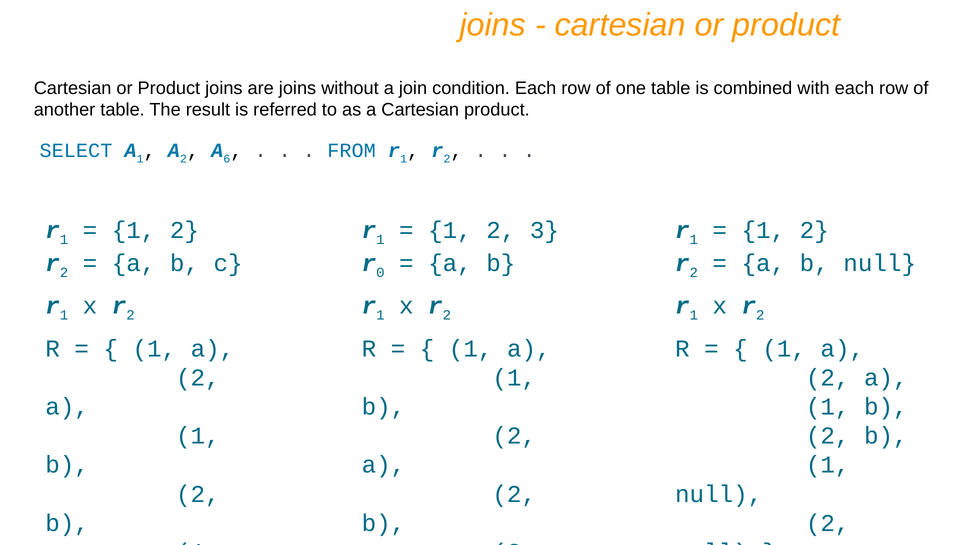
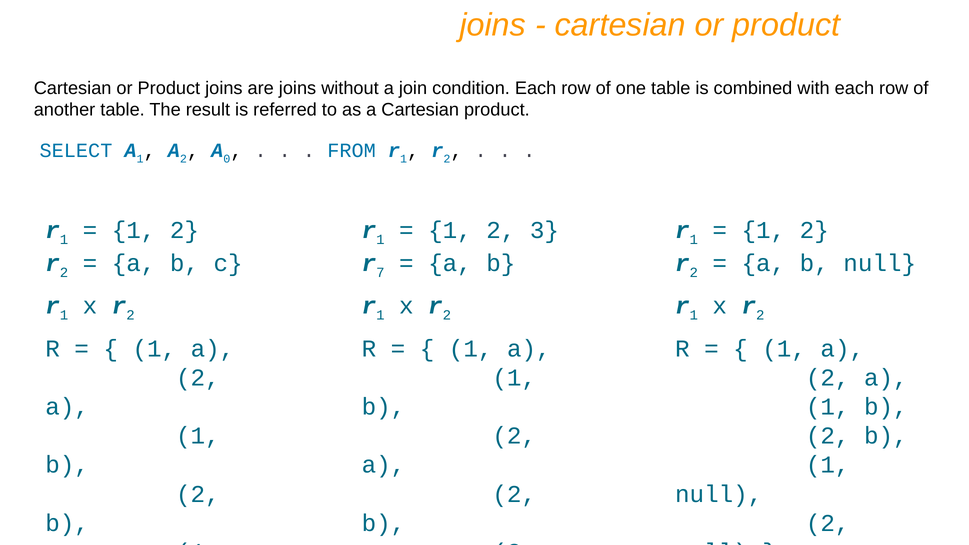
6: 6 -> 0 (227, 159)
0: 0 -> 7 (380, 273)
